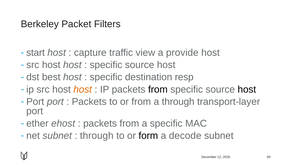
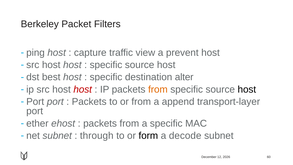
start: start -> ping (35, 53)
provide: provide -> prevent (182, 53)
resp: resp -> alter (184, 77)
host colour: orange -> red (83, 89)
from colour: black -> orange (158, 89)
a through: through -> append (178, 102)
